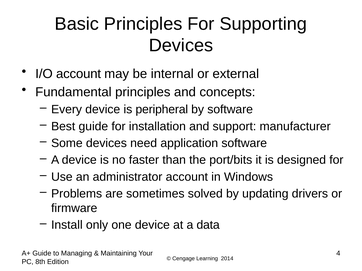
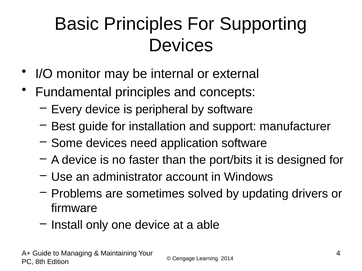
I/O account: account -> monitor (78, 74)
data: data -> able (208, 225)
